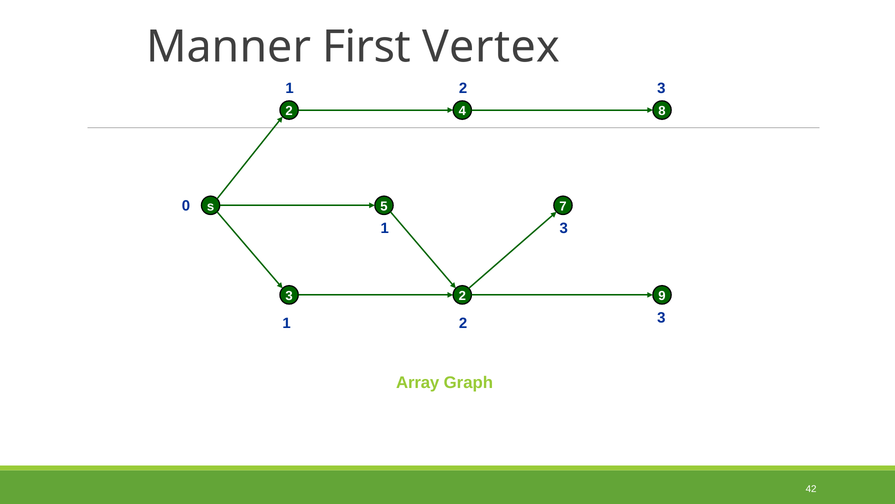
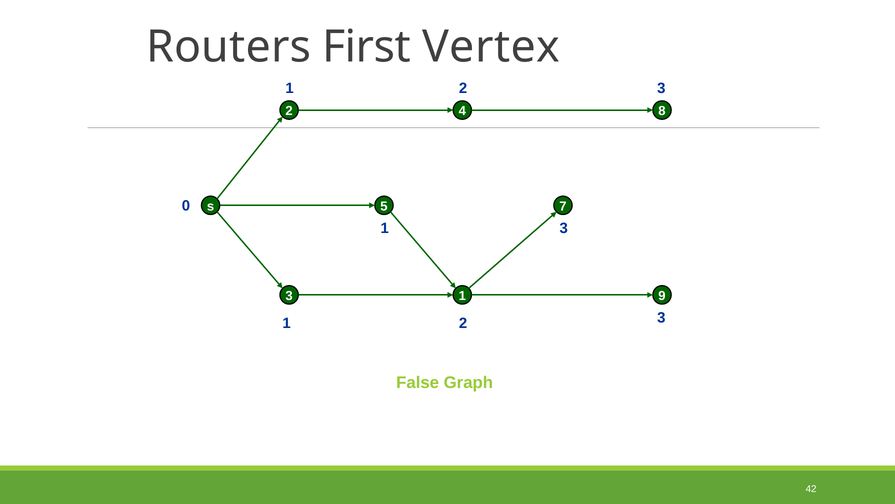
Manner: Manner -> Routers (229, 47)
3 2: 2 -> 1 (462, 295)
Array: Array -> False (418, 382)
